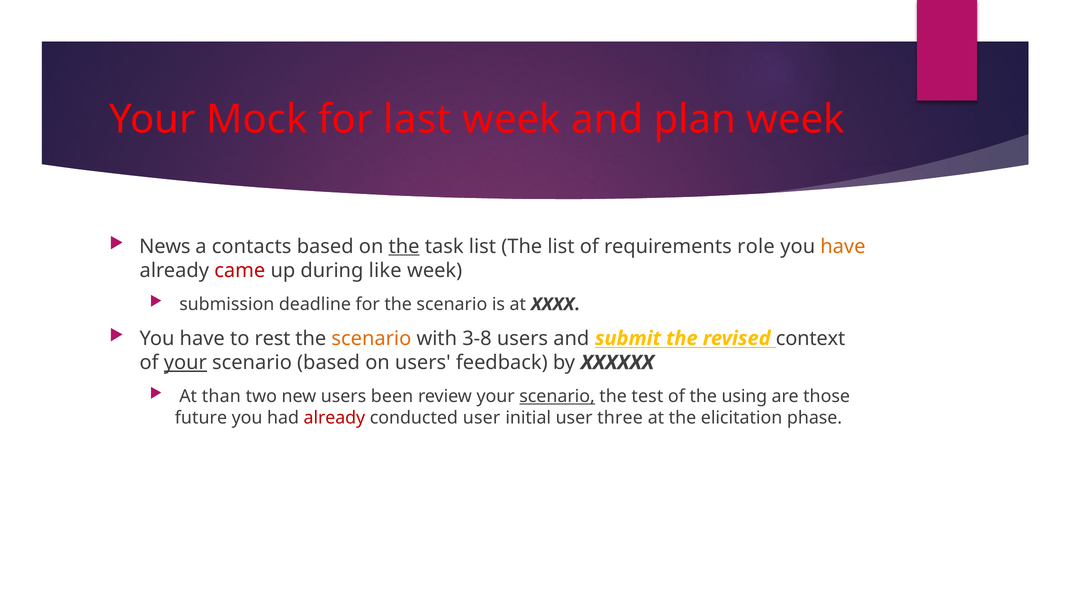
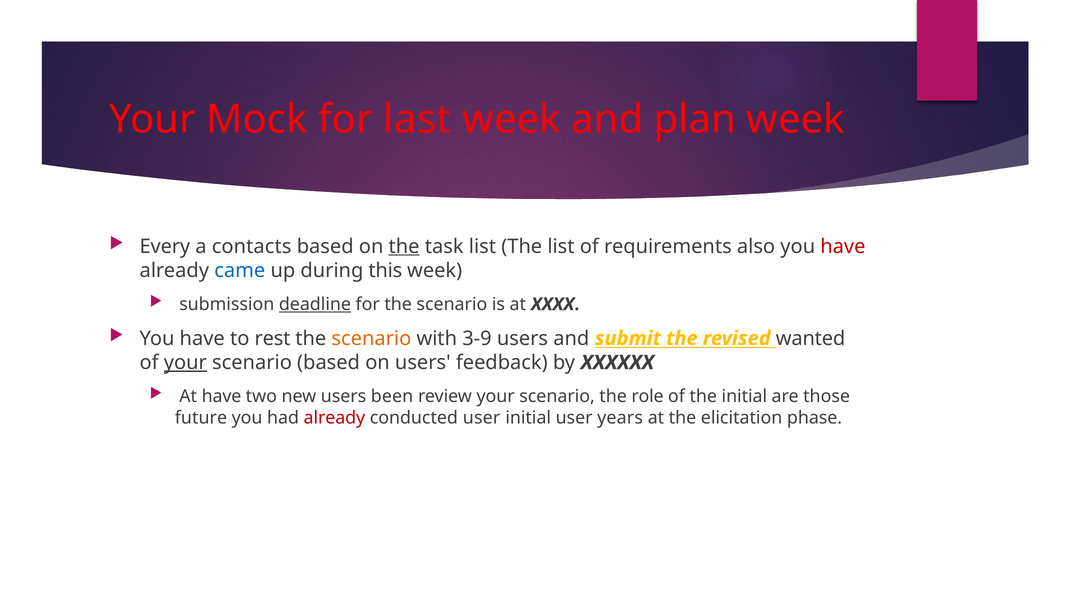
News: News -> Every (165, 246)
role: role -> also (756, 246)
have colour: orange -> red (843, 246)
came colour: red -> blue (240, 270)
like: like -> this (385, 270)
deadline underline: none -> present (315, 304)
3-8: 3-8 -> 3-9 (477, 338)
context: context -> wanted (811, 338)
At than: than -> have (221, 396)
scenario underline: present -> none (557, 396)
test: test -> role (648, 396)
the using: using -> initial (744, 396)
three: three -> years (620, 417)
